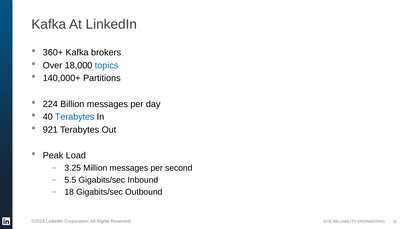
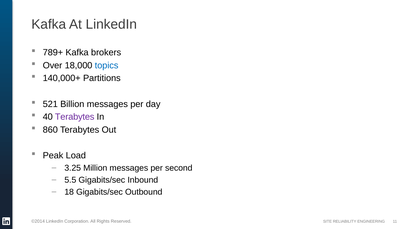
360+: 360+ -> 789+ (53, 53)
224: 224 -> 521 (50, 104)
Terabytes colour: blue -> purple (75, 117)
921: 921 -> 860 (50, 130)
